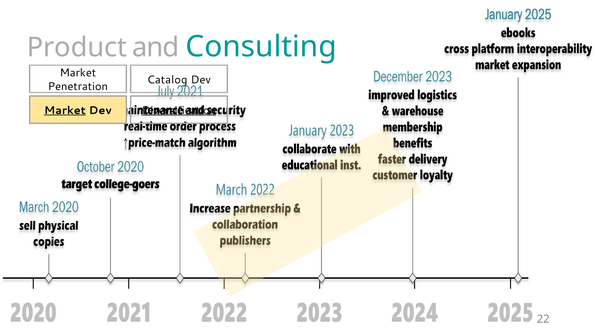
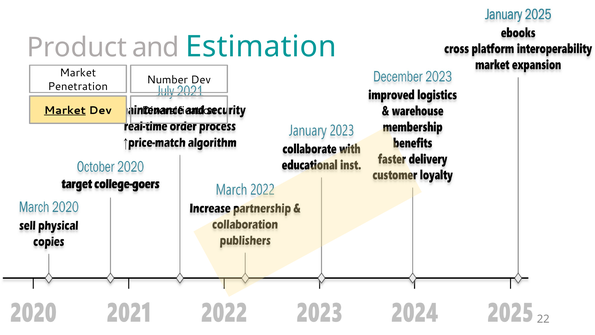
Consulting: Consulting -> Estimation (261, 46)
Catalog: Catalog -> Number (167, 80)
Diversification underline: present -> none (179, 110)
